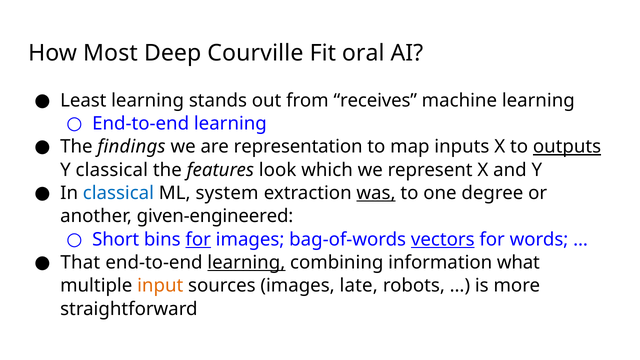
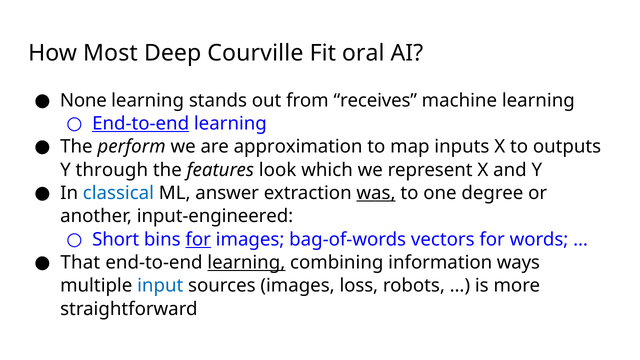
Least: Least -> None (83, 100)
End-to-end underline: none -> present (141, 124)
findings: findings -> perform (132, 147)
representation: representation -> approximation (298, 147)
outputs underline: present -> none (567, 147)
Y classical: classical -> through (112, 170)
system: system -> answer (227, 193)
given-engineered: given-engineered -> input-engineered (215, 216)
vectors underline: present -> none (443, 239)
what: what -> ways (518, 263)
input colour: orange -> blue (160, 286)
late: late -> loss (359, 286)
